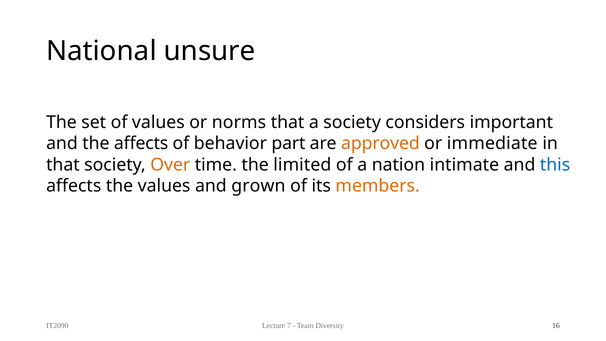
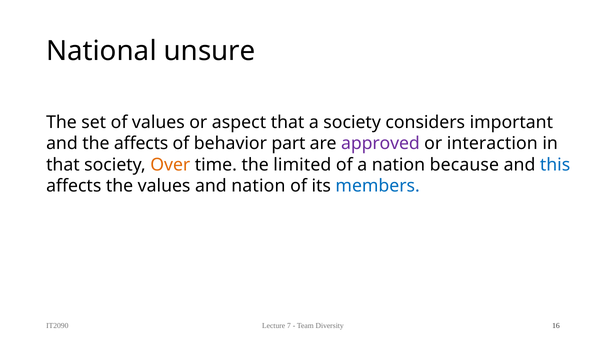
norms: norms -> aspect (239, 122)
approved colour: orange -> purple (380, 144)
immediate: immediate -> interaction (492, 144)
intimate: intimate -> because (464, 165)
and grown: grown -> nation (258, 186)
members colour: orange -> blue (378, 186)
